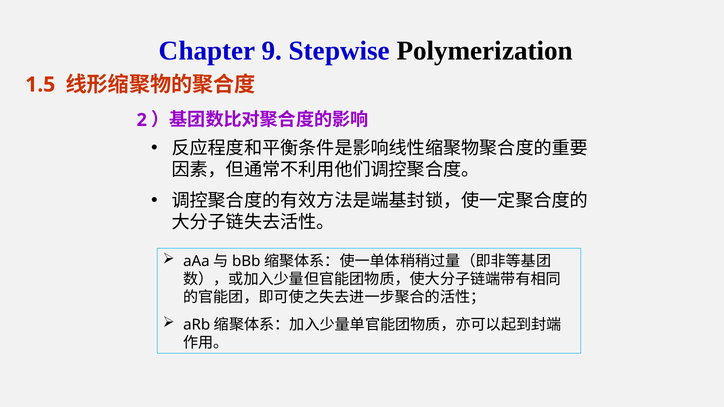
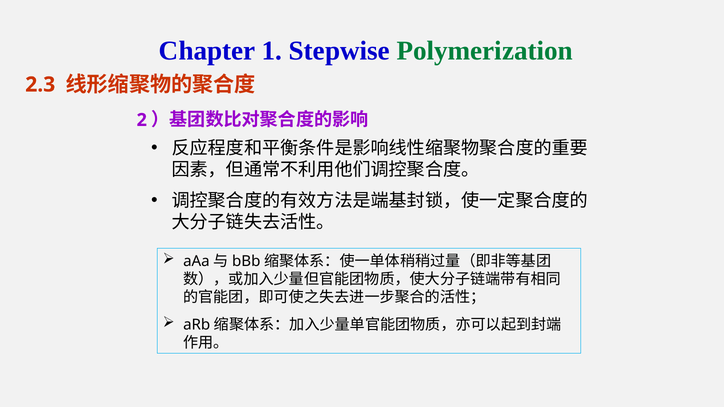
9: 9 -> 1 (272, 51)
Polymerization colour: black -> green (485, 51)
1.5: 1.5 -> 2.3 (40, 85)
